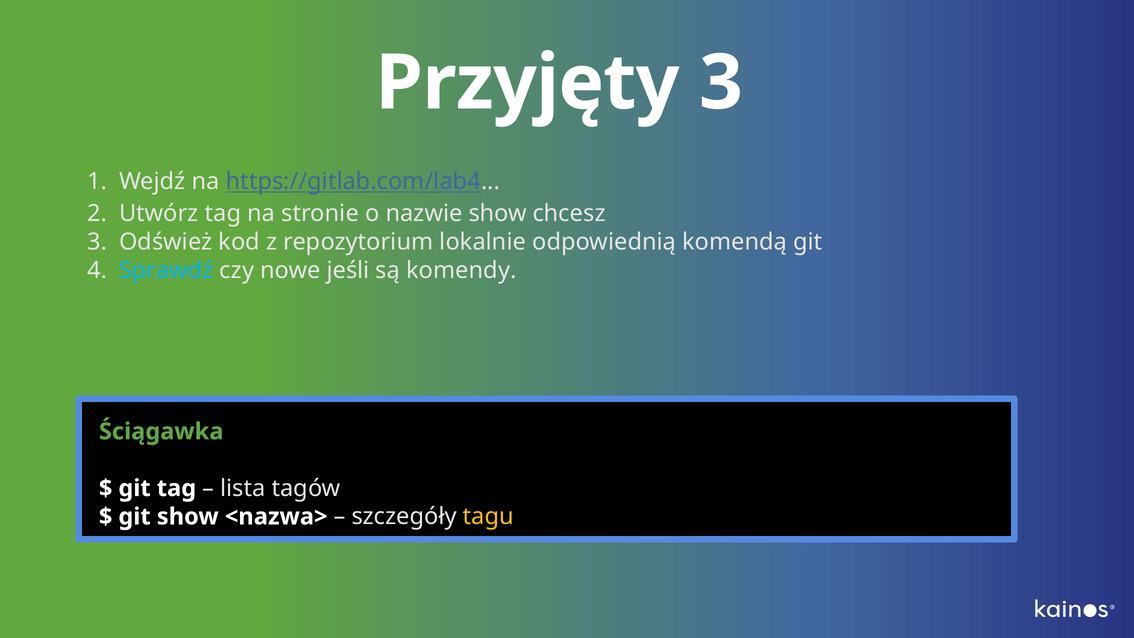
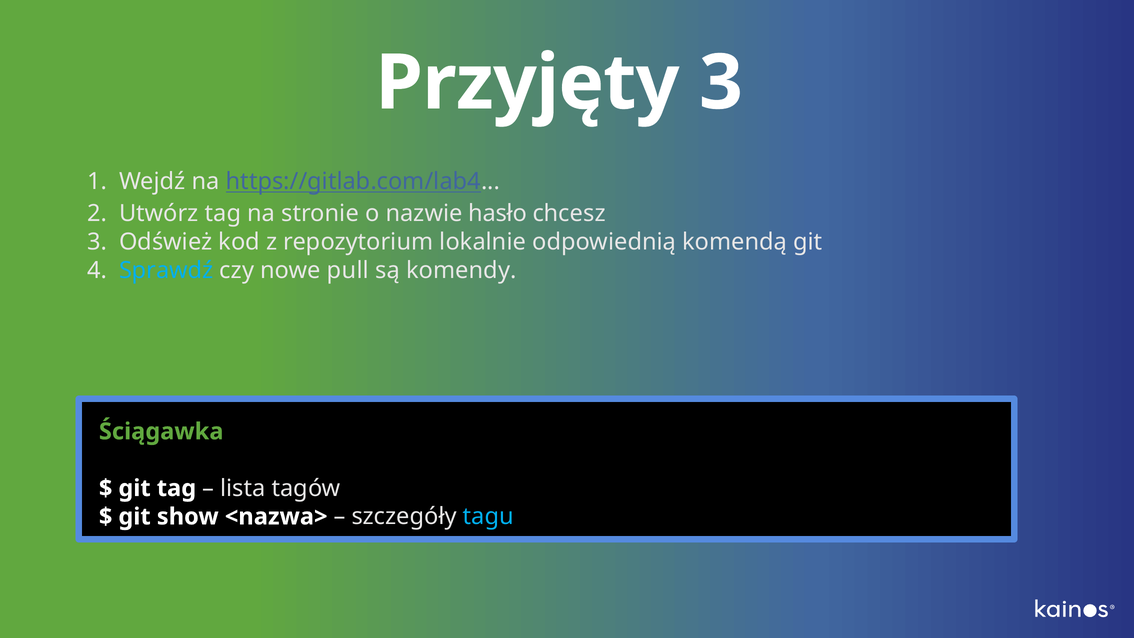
nazwie show: show -> hasło (498, 214)
jeśli: jeśli -> pull (348, 270)
tagu colour: yellow -> light blue (488, 517)
